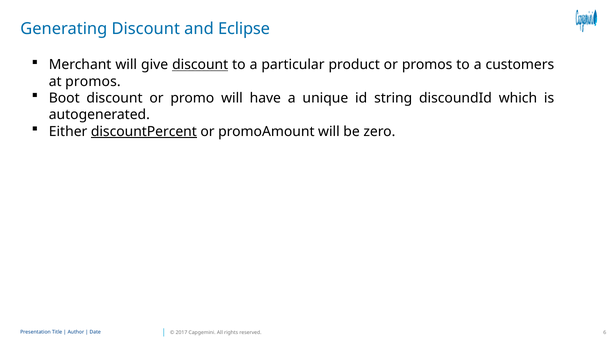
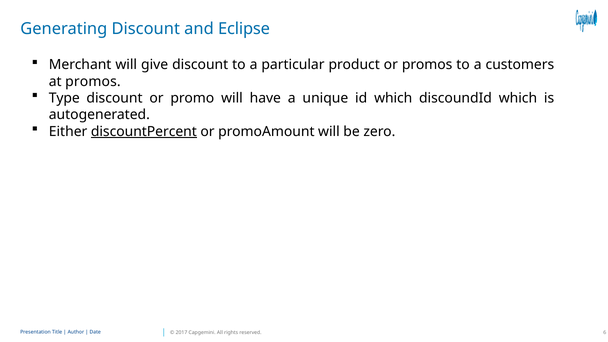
discount underline: present -> none (200, 65)
Boot: Boot -> Type (64, 98)
id string: string -> which (393, 98)
